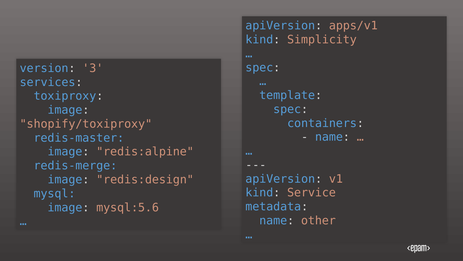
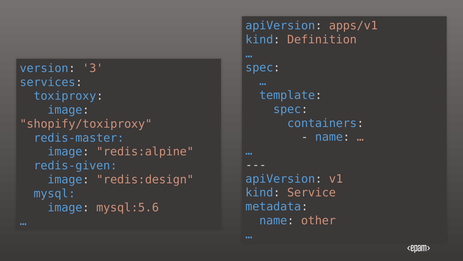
Simplicity: Simplicity -> Definition (322, 40)
redis-merge: redis-merge -> redis-given (75, 165)
